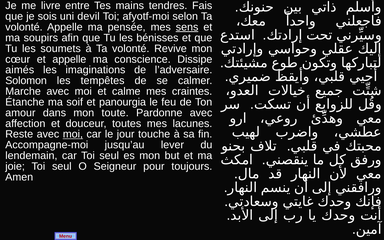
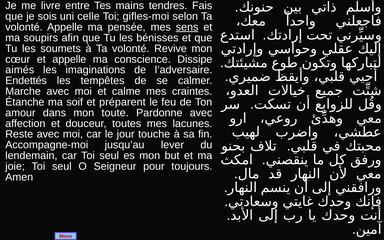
devil: devil -> celle (88, 16)
afyotf-moi: afyotf-moi -> gifles-moi (146, 16)
Solomon: Solomon -> Endettés (26, 81)
panourgia: panourgia -> préparent (122, 102)
moi underline: present -> none (73, 134)
